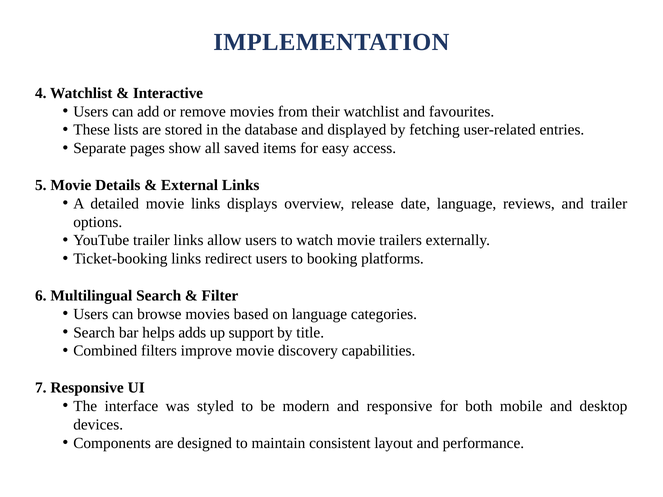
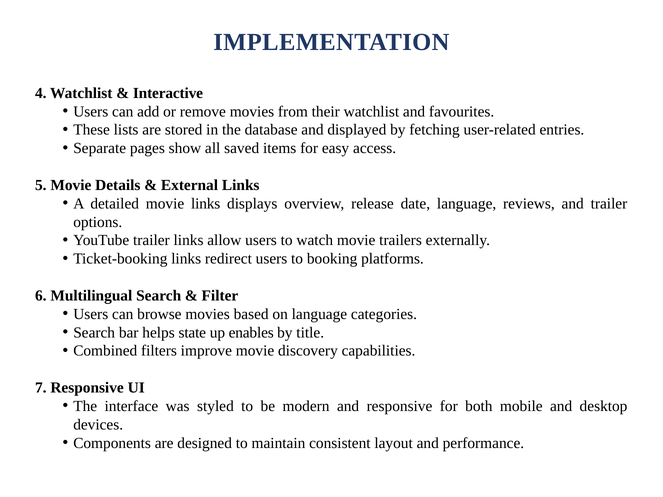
adds: adds -> state (192, 333)
support: support -> enables (251, 333)
